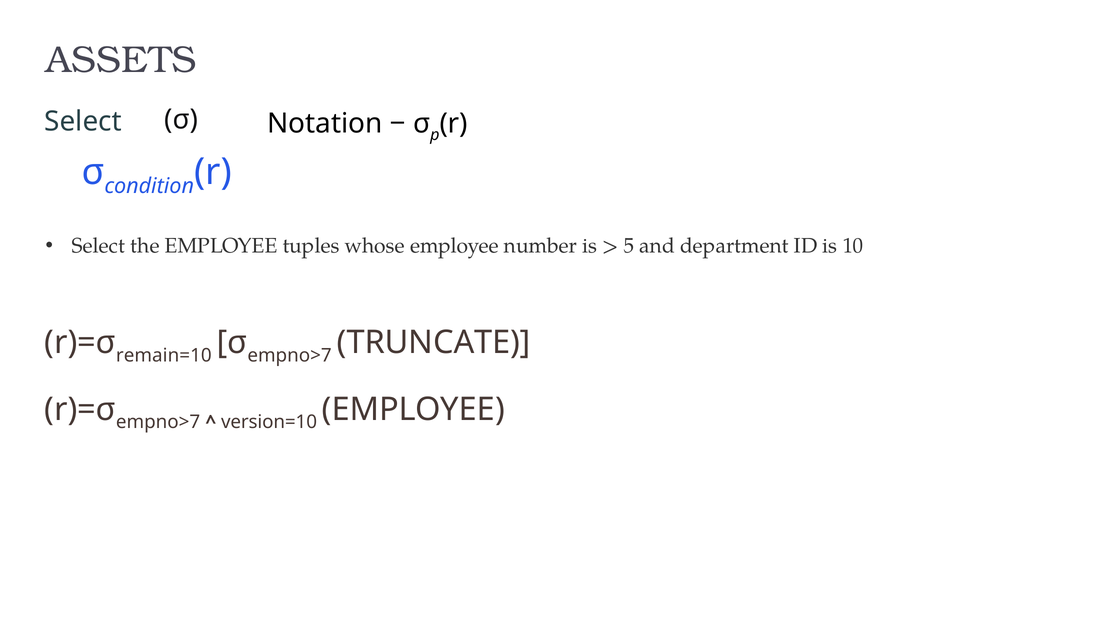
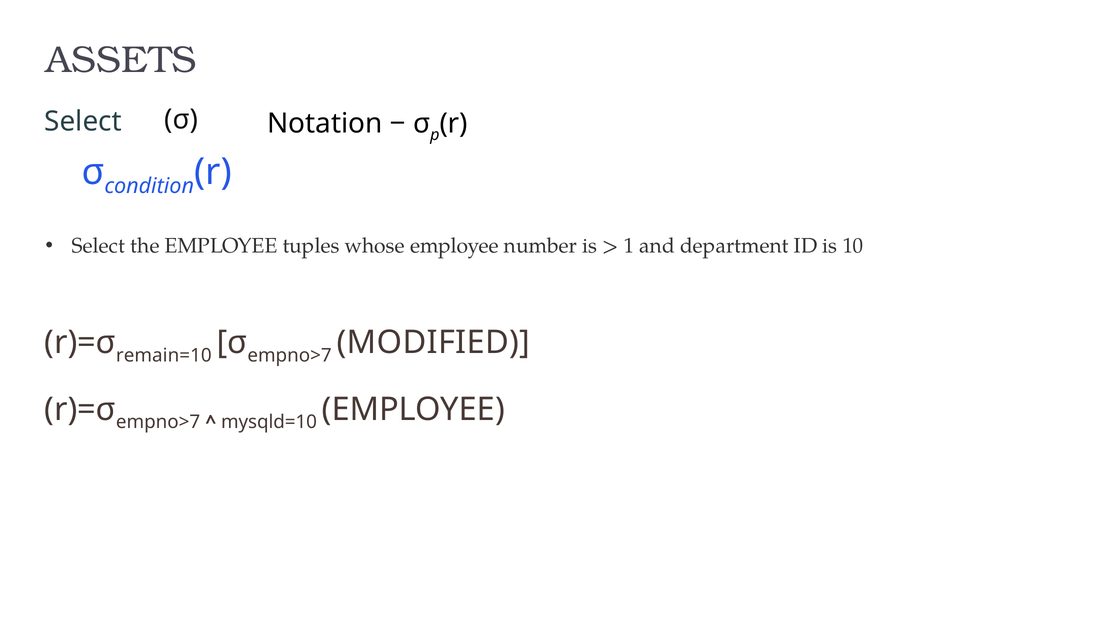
5: 5 -> 1 (629, 246)
TRUNCATE: TRUNCATE -> MODIFIED (434, 343)
version=10: version=10 -> mysqld=10 (269, 422)
